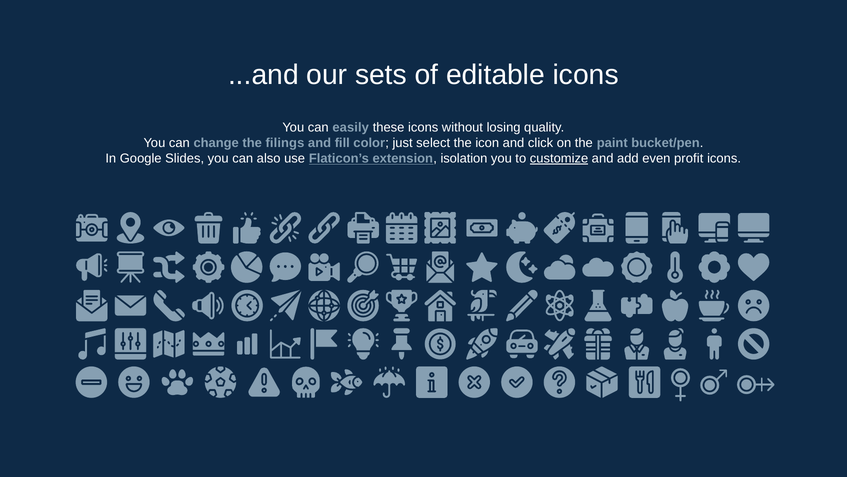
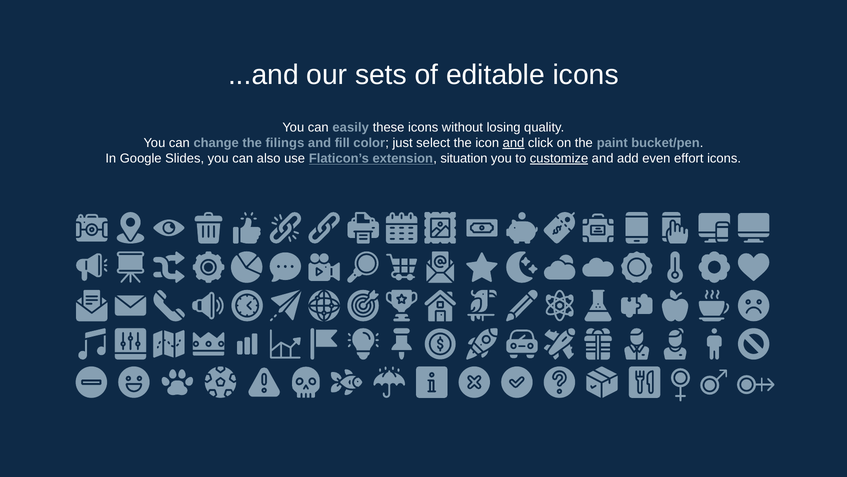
and underline: none -> present (514, 143)
isolation: isolation -> situation (464, 158)
profit: profit -> effort (689, 158)
